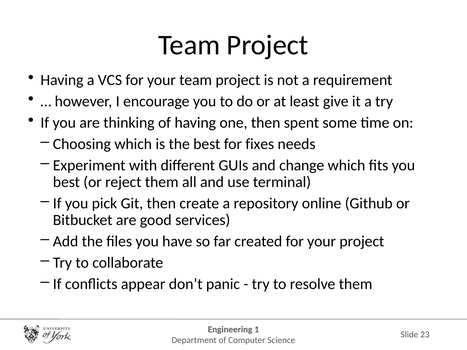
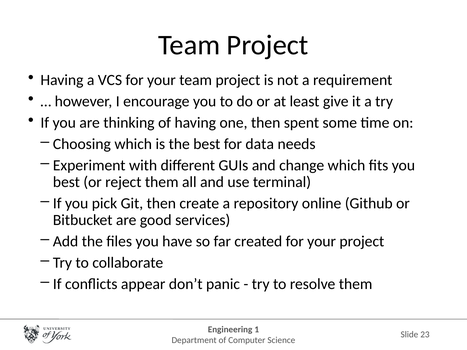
fixes: fixes -> data (260, 144)
